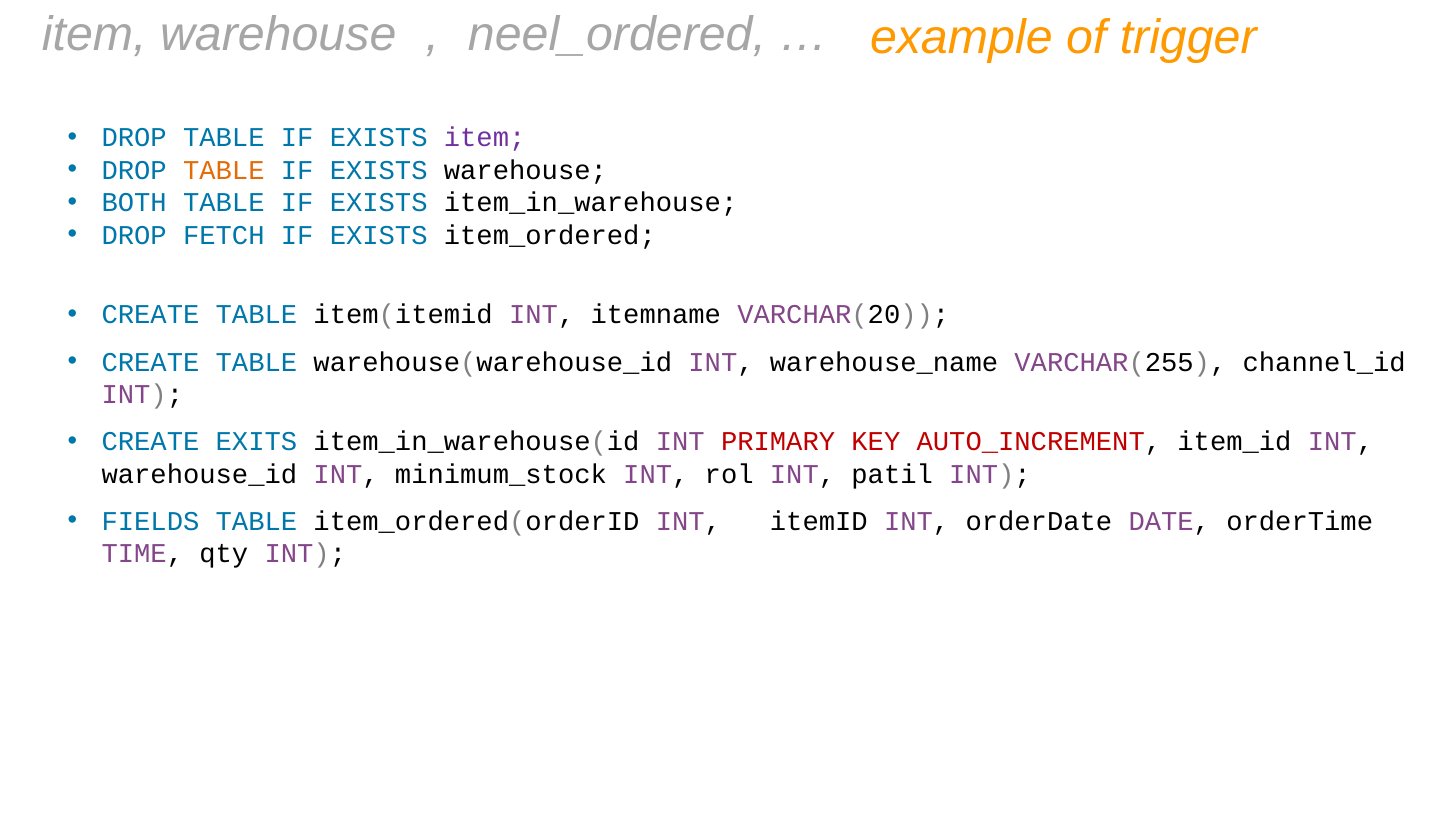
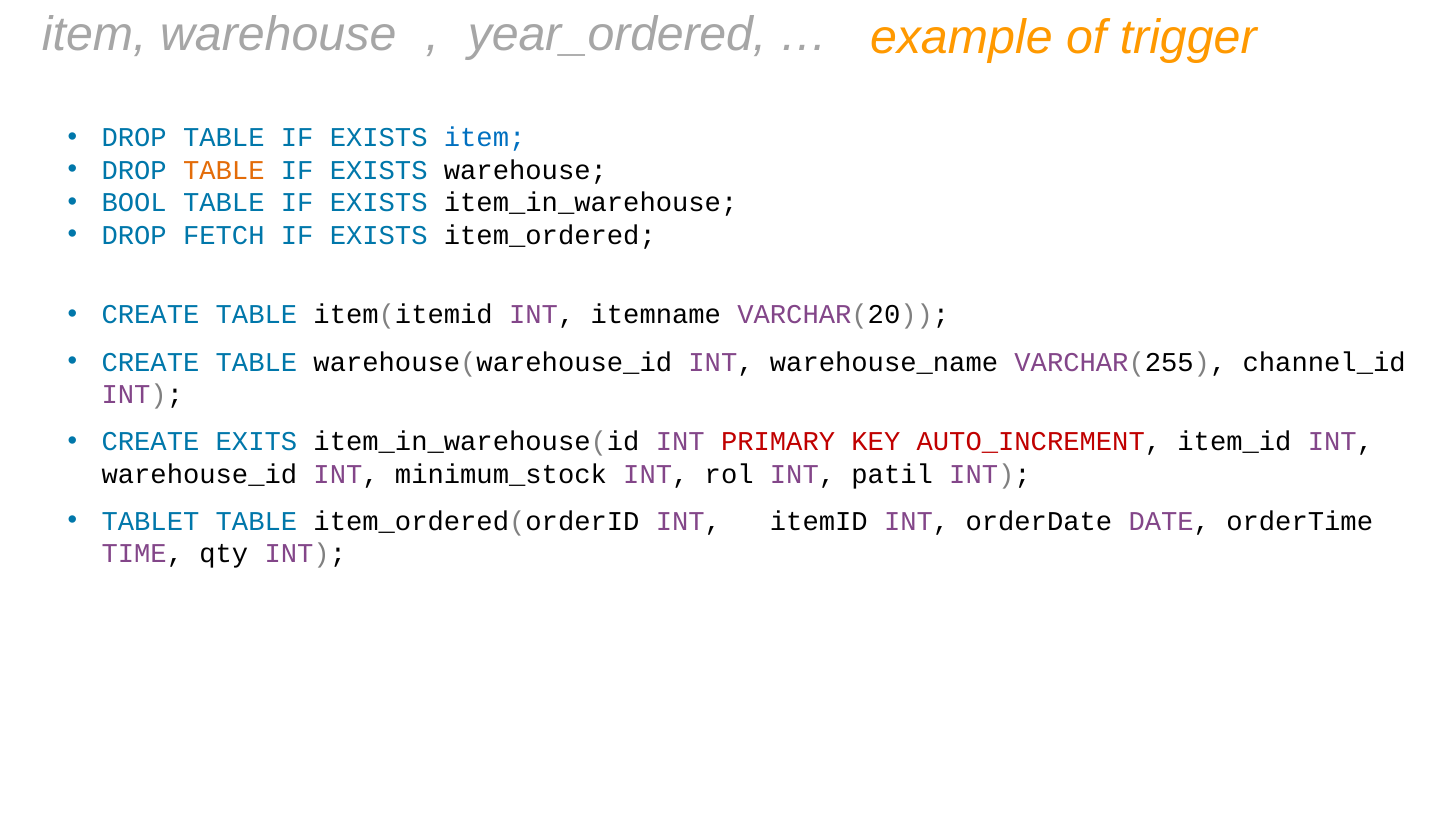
neel_ordered: neel_ordered -> year_ordered (617, 34)
item colour: purple -> blue (485, 138)
BOTH: BOTH -> BOOL (134, 203)
FIELDS: FIELDS -> TABLET (150, 521)
